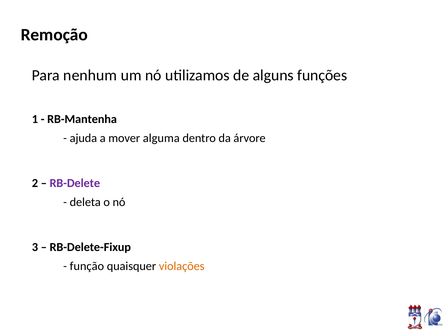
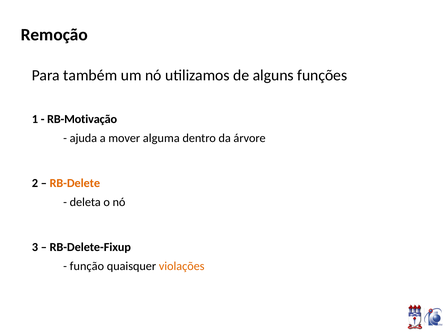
nenhum: nenhum -> também (90, 75)
RB-Mantenha: RB-Mantenha -> RB-Motivação (82, 119)
RB-Delete colour: purple -> orange (75, 183)
